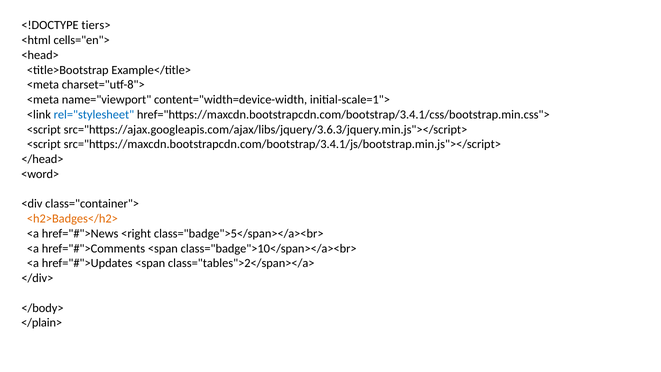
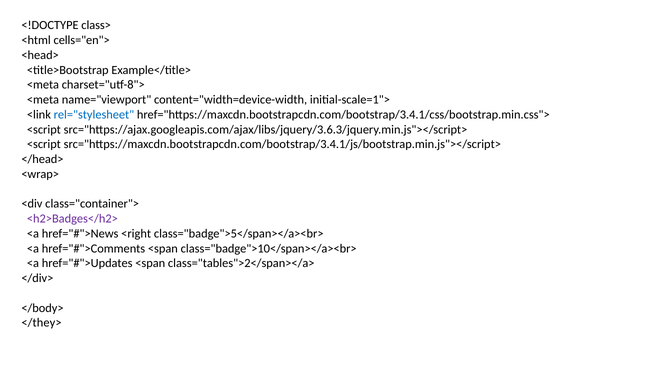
tiers>: tiers> -> class> (96, 25)
<word>: <word> -> <wrap> (40, 174)
<h2>Badges</h2> colour: orange -> purple (72, 219)
</plain>: </plain> -> </they> (42, 323)
